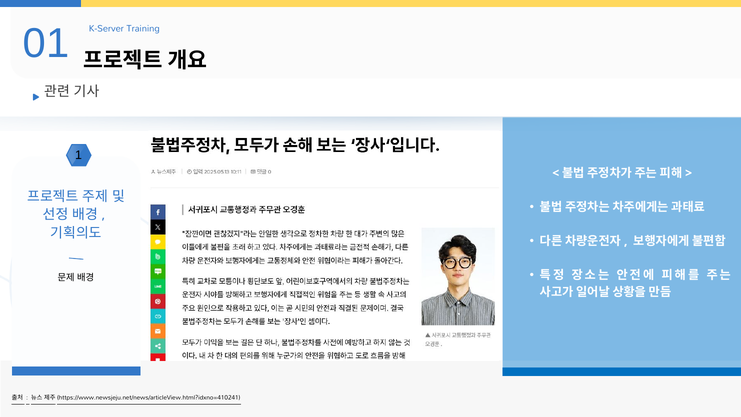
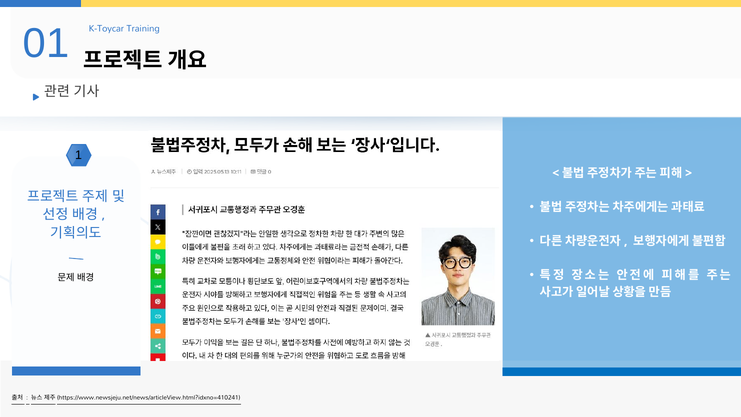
K-Server: K-Server -> K-Toycar (106, 28)
